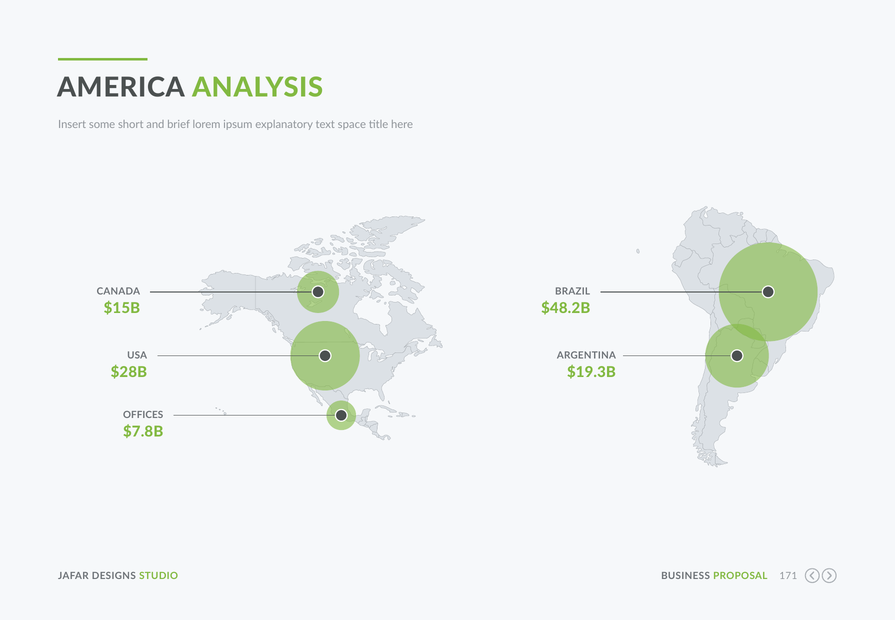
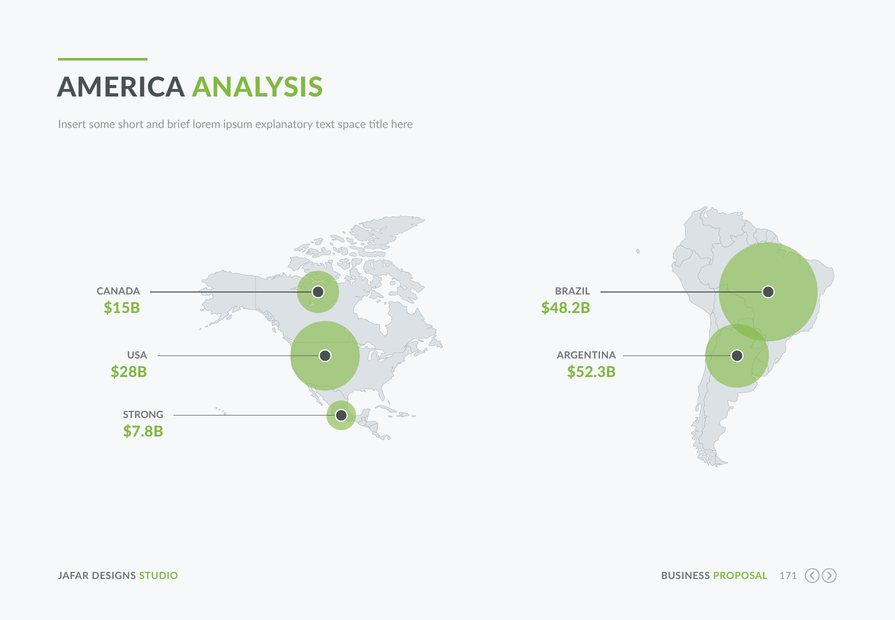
$19.3B: $19.3B -> $52.3B (591, 372)
OFFICES: OFFICES -> STRONG (143, 415)
